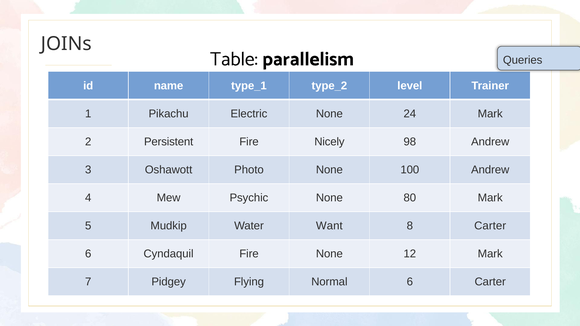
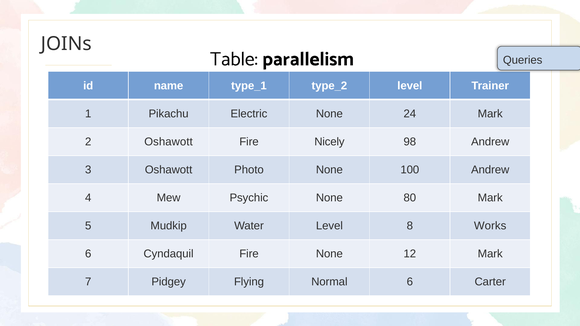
2 Persistent: Persistent -> Oshawott (169, 142)
Water Want: Want -> Level (329, 226)
8 Carter: Carter -> Works (490, 226)
